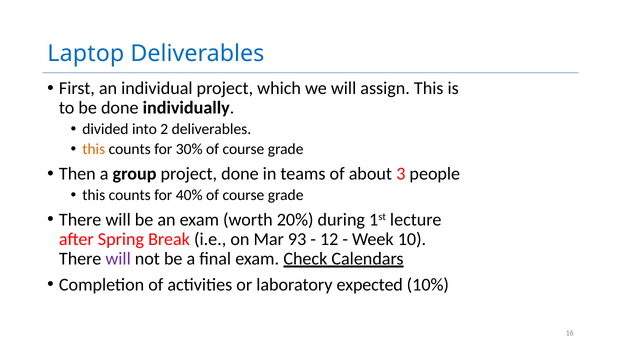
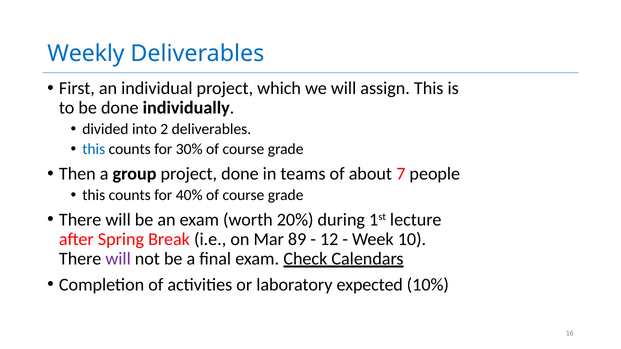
Laptop: Laptop -> Weekly (86, 53)
this colour: orange -> blue (94, 149)
3: 3 -> 7 (401, 174)
93: 93 -> 89 (297, 239)
